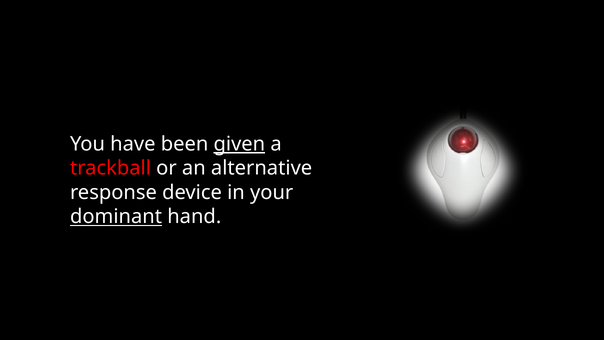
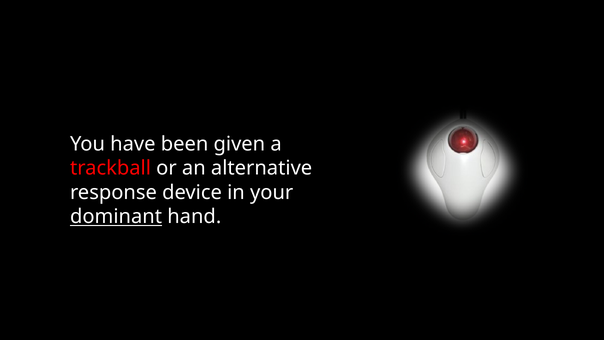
given underline: present -> none (239, 144)
